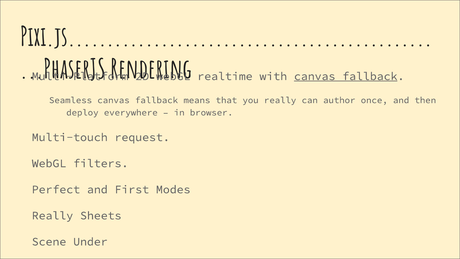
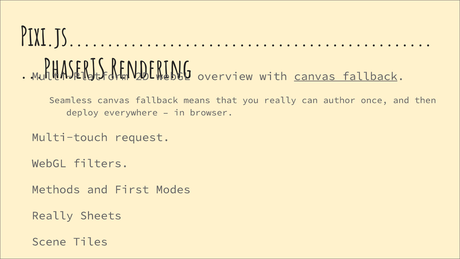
realtime: realtime -> overview (225, 76)
Perfect: Perfect -> Methods (56, 189)
Under: Under -> Tiles (90, 241)
